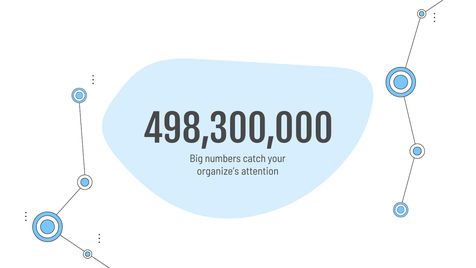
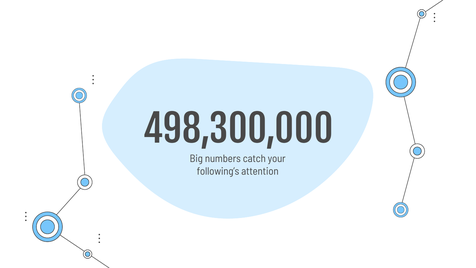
organize’s: organize’s -> following’s (218, 171)
